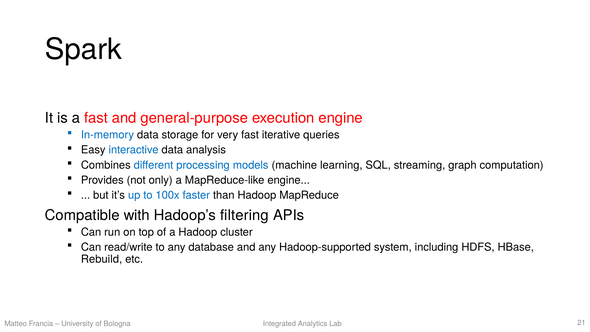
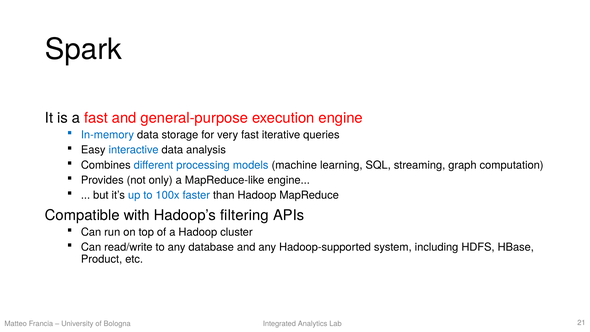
Rebuild: Rebuild -> Product (102, 259)
